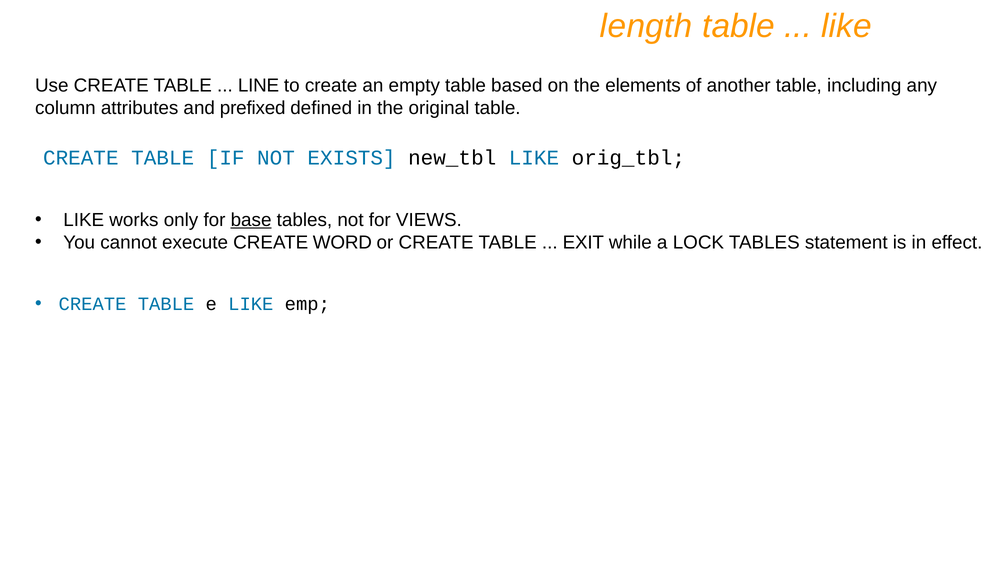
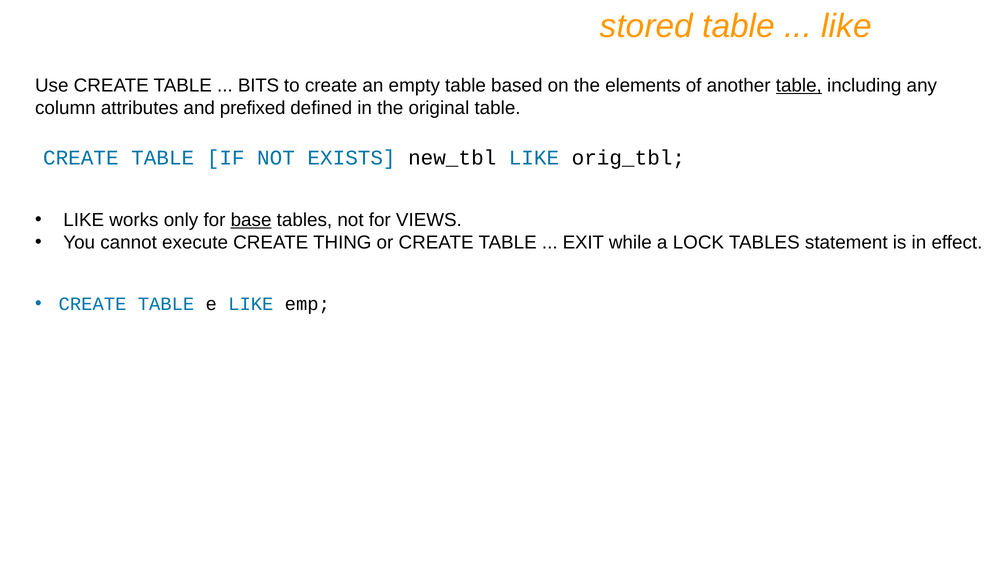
length: length -> stored (646, 26)
LINE: LINE -> BITS (259, 85)
table underline: none -> present (799, 85)
WORD: WORD -> THING (342, 243)
